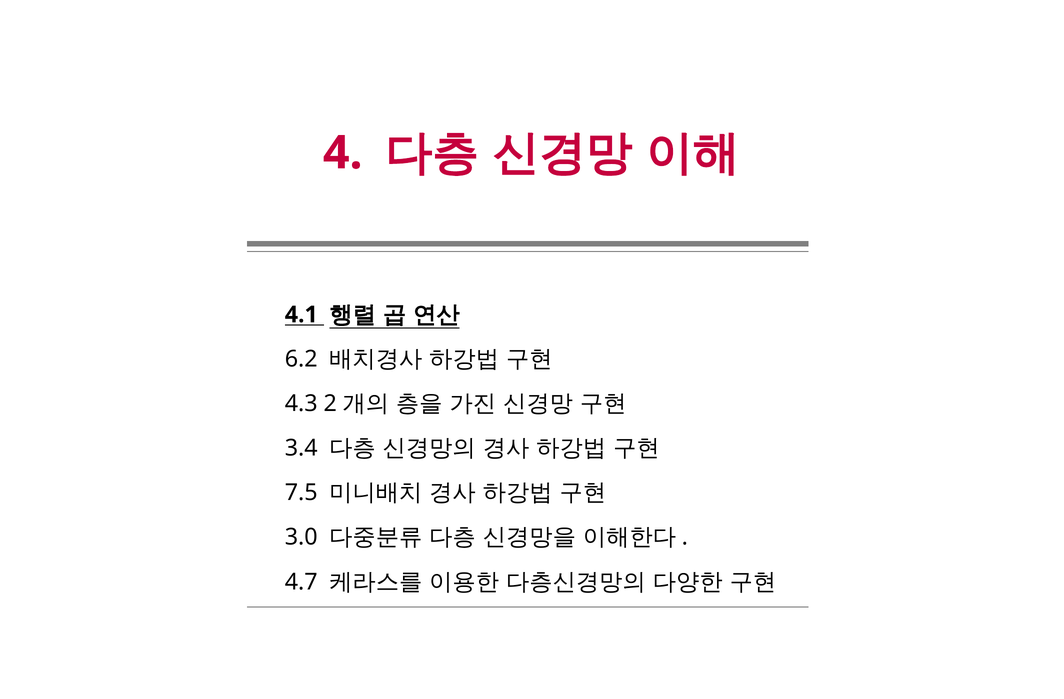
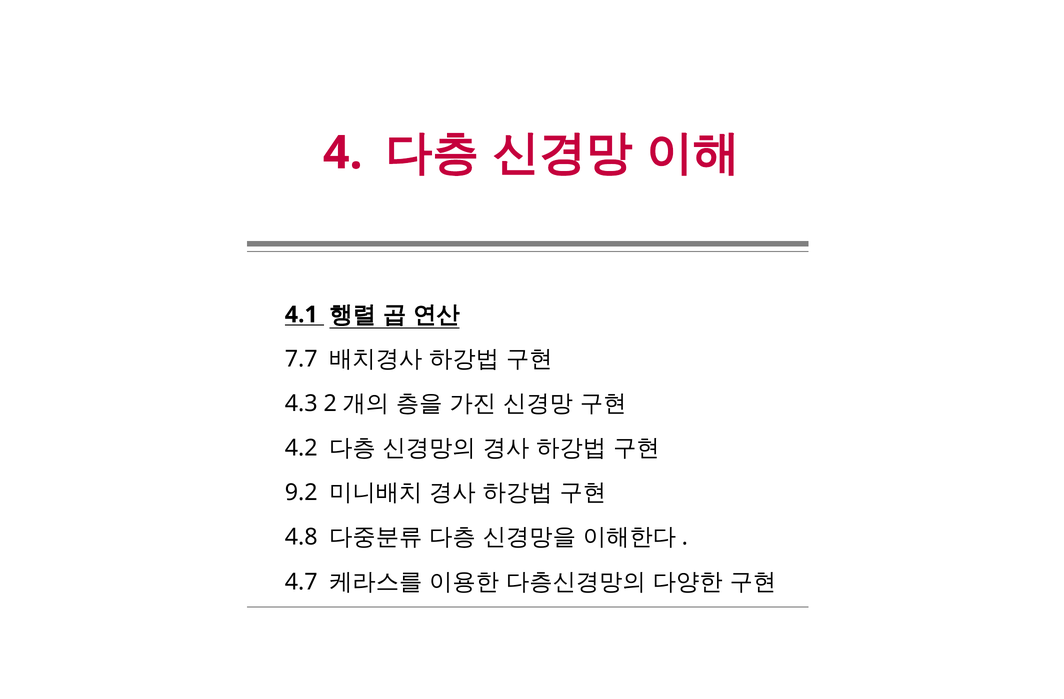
6.2: 6.2 -> 7.7 (301, 359)
3.4: 3.4 -> 4.2 (301, 448)
7.5: 7.5 -> 9.2 (301, 493)
3.0: 3.0 -> 4.8 (301, 537)
